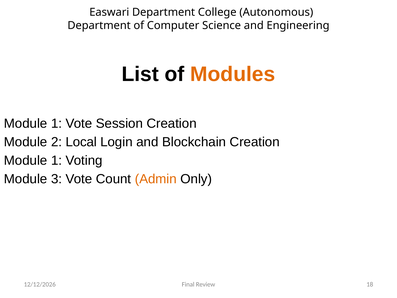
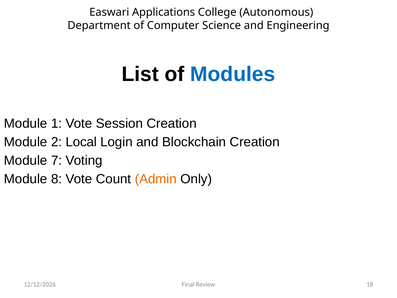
Easwari Department: Department -> Applications (164, 12)
Modules colour: orange -> blue (233, 74)
1: 1 -> 7 (57, 160)
3: 3 -> 8 (57, 179)
